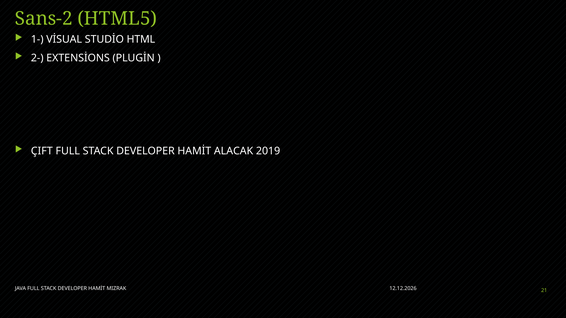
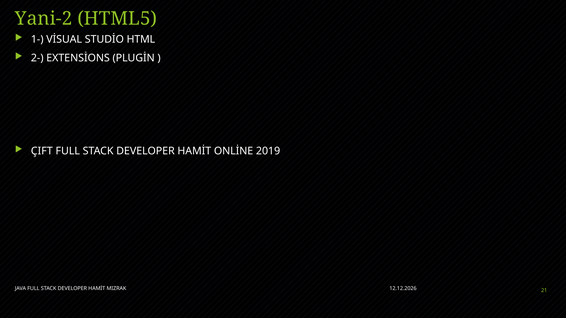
Sans-2: Sans-2 -> Yani-2 (44, 19)
ALACAK: ALACAK -> ONLİNE (234, 151)
